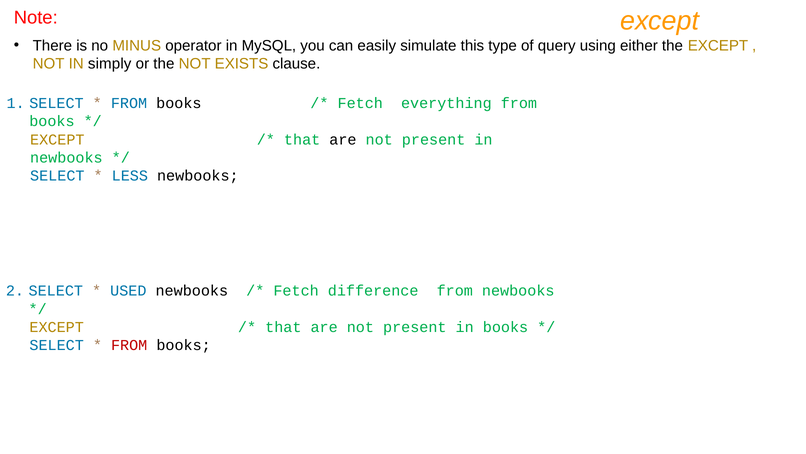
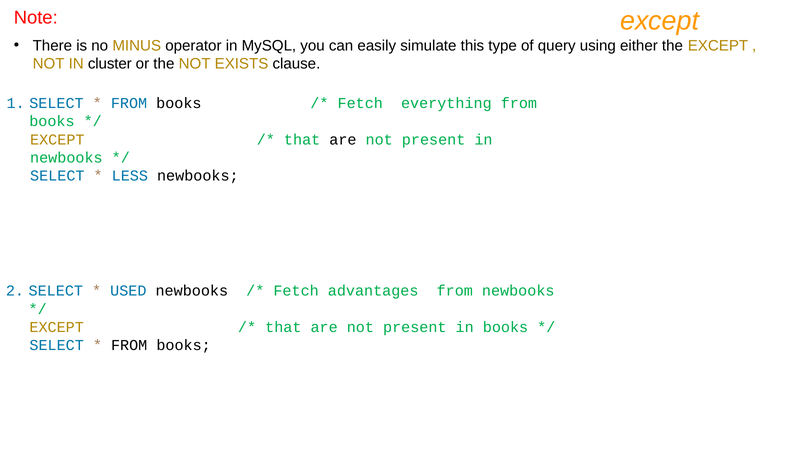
simply: simply -> cluster (110, 64)
difference: difference -> advantages (373, 291)
FROM colour: red -> black (129, 345)
